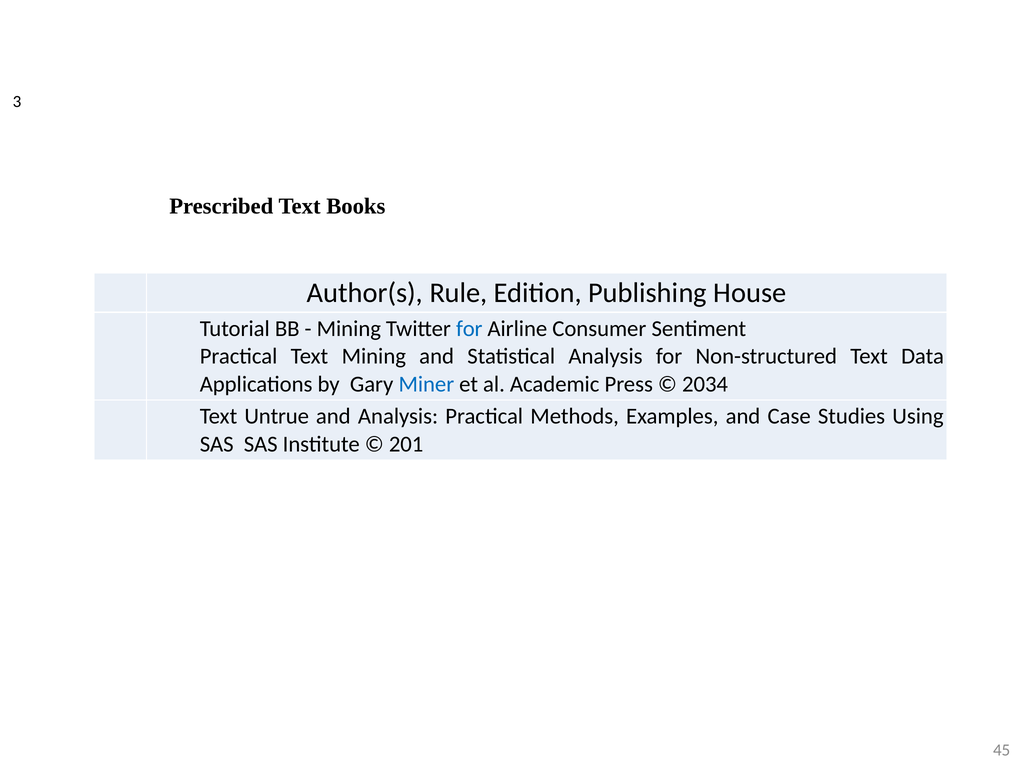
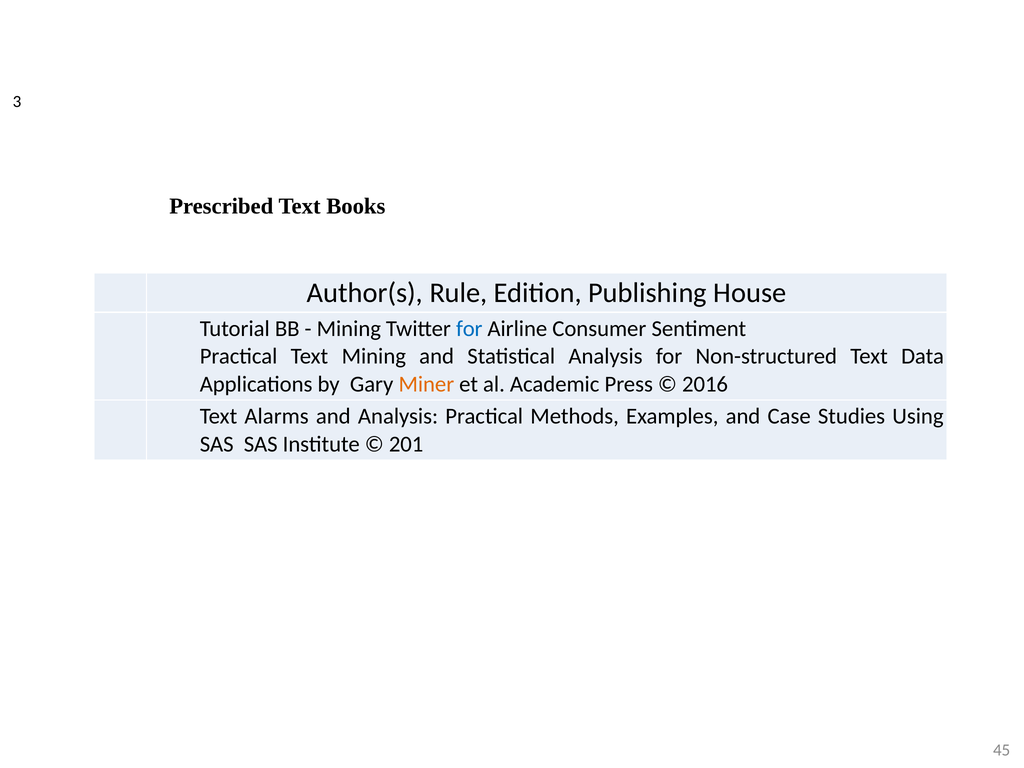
Miner colour: blue -> orange (426, 384)
2034: 2034 -> 2016 (705, 384)
Untrue: Untrue -> Alarms (277, 416)
